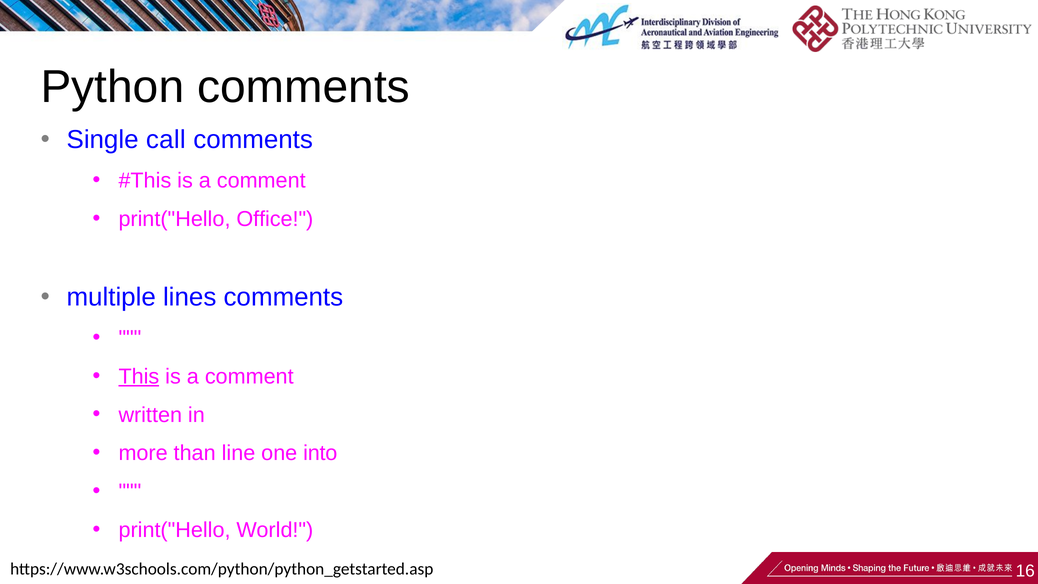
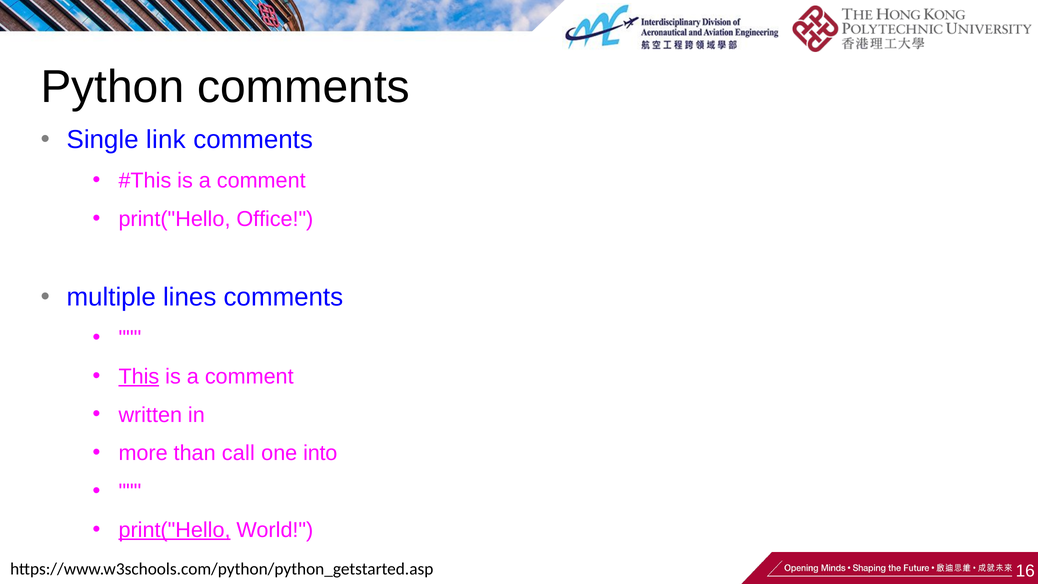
call: call -> link (166, 140)
line: line -> call (238, 453)
print("Hello underline: none -> present (175, 530)
